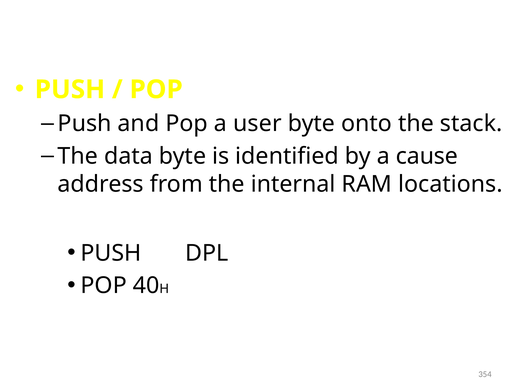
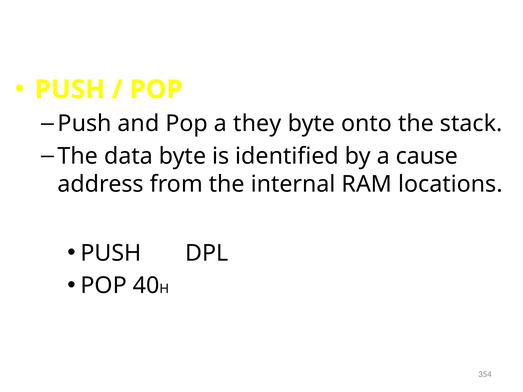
user: user -> they (257, 124)
